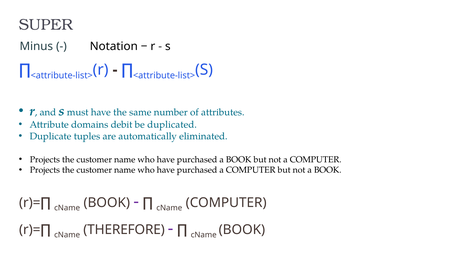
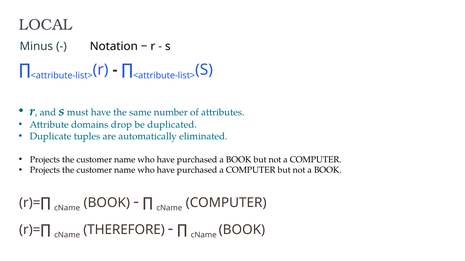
SUPER: SUPER -> LOCAL (46, 25)
debit: debit -> drop (121, 125)
